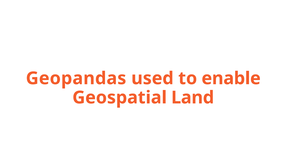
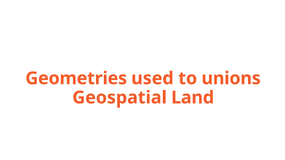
Geopandas: Geopandas -> Geometries (76, 79)
enable: enable -> unions (231, 79)
